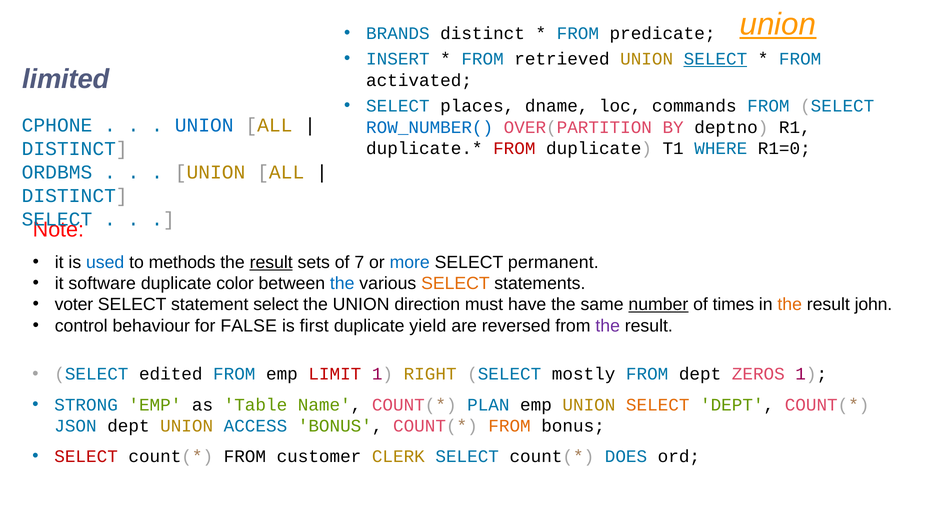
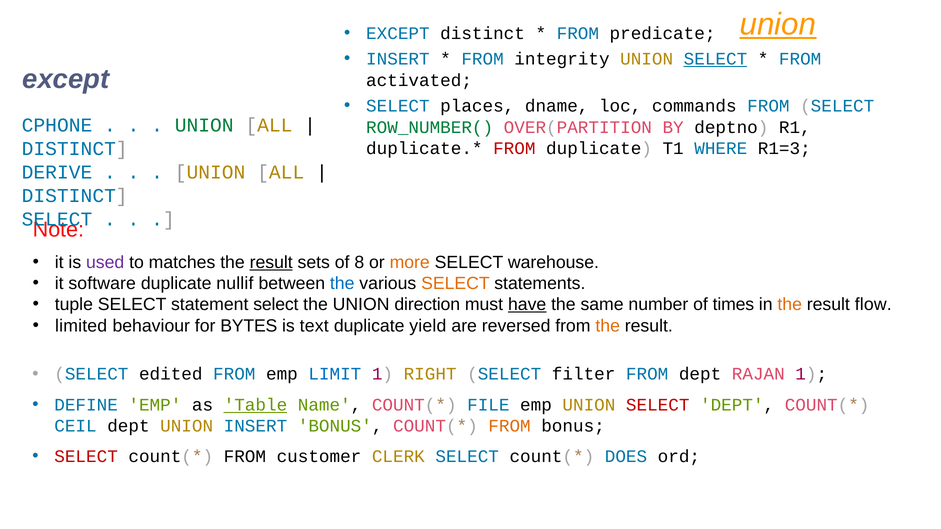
BRANDS: BRANDS -> EXCEPT (398, 33)
retrieved: retrieved -> integrity (562, 59)
limited: limited -> except (66, 79)
UNION colour: blue -> green (204, 125)
ROW_NUMBER( colour: blue -> green (430, 127)
R1=0: R1=0 -> R1=3 (784, 149)
ORDBMS: ORDBMS -> DERIVE (57, 172)
used colour: blue -> purple (105, 262)
methods: methods -> matches (182, 262)
7: 7 -> 8 (359, 262)
more colour: blue -> orange (410, 262)
permanent: permanent -> warehouse (553, 262)
color: color -> nullif (235, 284)
voter: voter -> tuple (74, 305)
have underline: none -> present (527, 305)
number underline: present -> none (658, 305)
john: john -> flow (873, 305)
control: control -> limited (81, 326)
FALSE: FALSE -> BYTES (249, 326)
first: first -> text (314, 326)
the colour: purple -> orange (608, 326)
LIMIT colour: red -> blue (335, 374)
mostly: mostly -> filter (584, 374)
ZEROS: ZEROS -> RAJAN (758, 374)
STRONG: STRONG -> DEFINE (86, 405)
Table underline: none -> present (255, 405)
PLAN: PLAN -> FILE (488, 405)
SELECT colour: orange -> red (658, 405)
JSON: JSON -> CEIL (75, 426)
UNION ACCESS: ACCESS -> INSERT (255, 426)
